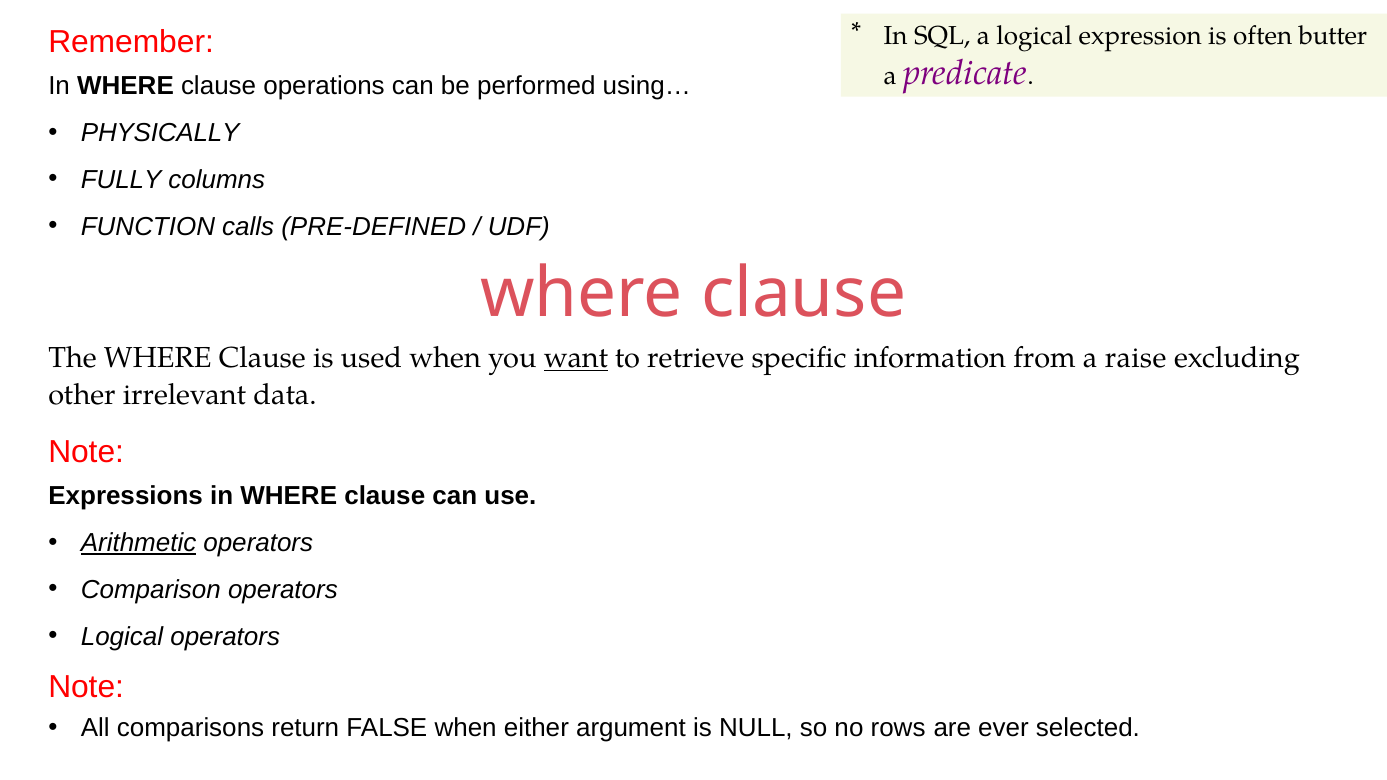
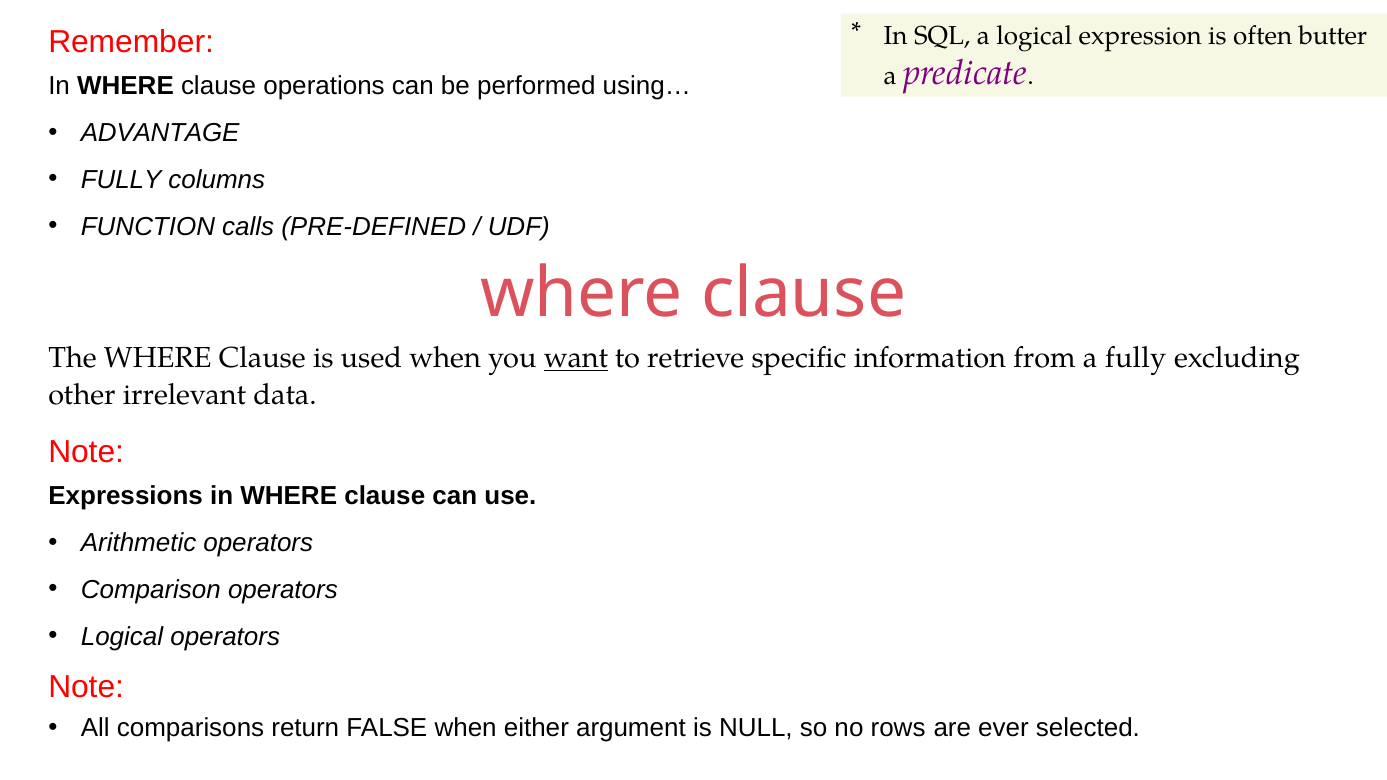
PHYSICALLY: PHYSICALLY -> ADVANTAGE (160, 133)
a raise: raise -> fully (1136, 358)
Arithmetic underline: present -> none (139, 543)
